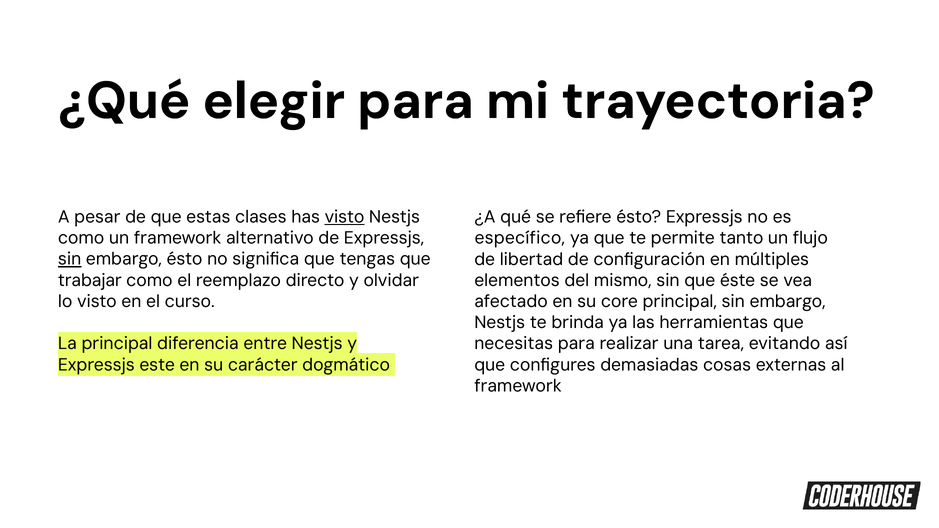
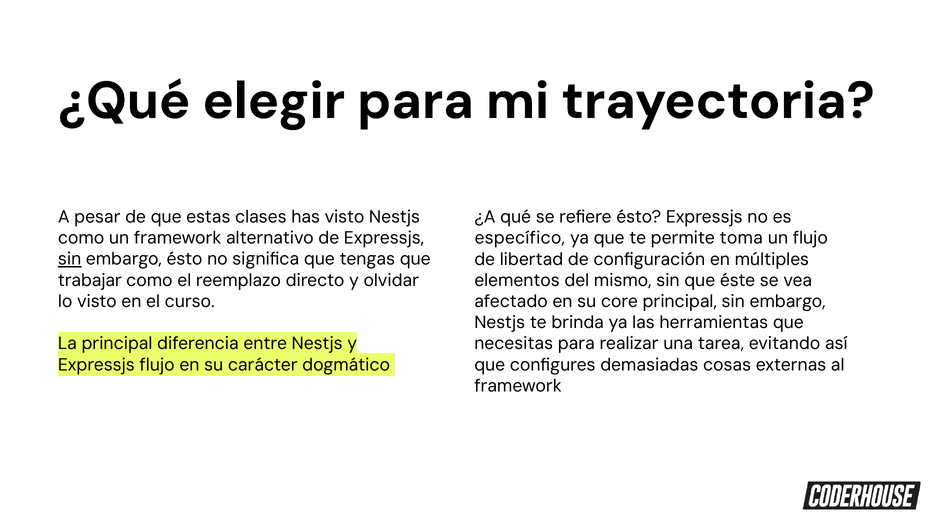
visto underline: present -> none (345, 217)
tanto: tanto -> toma (741, 238)
Expressjs este: este -> flujo (157, 365)
